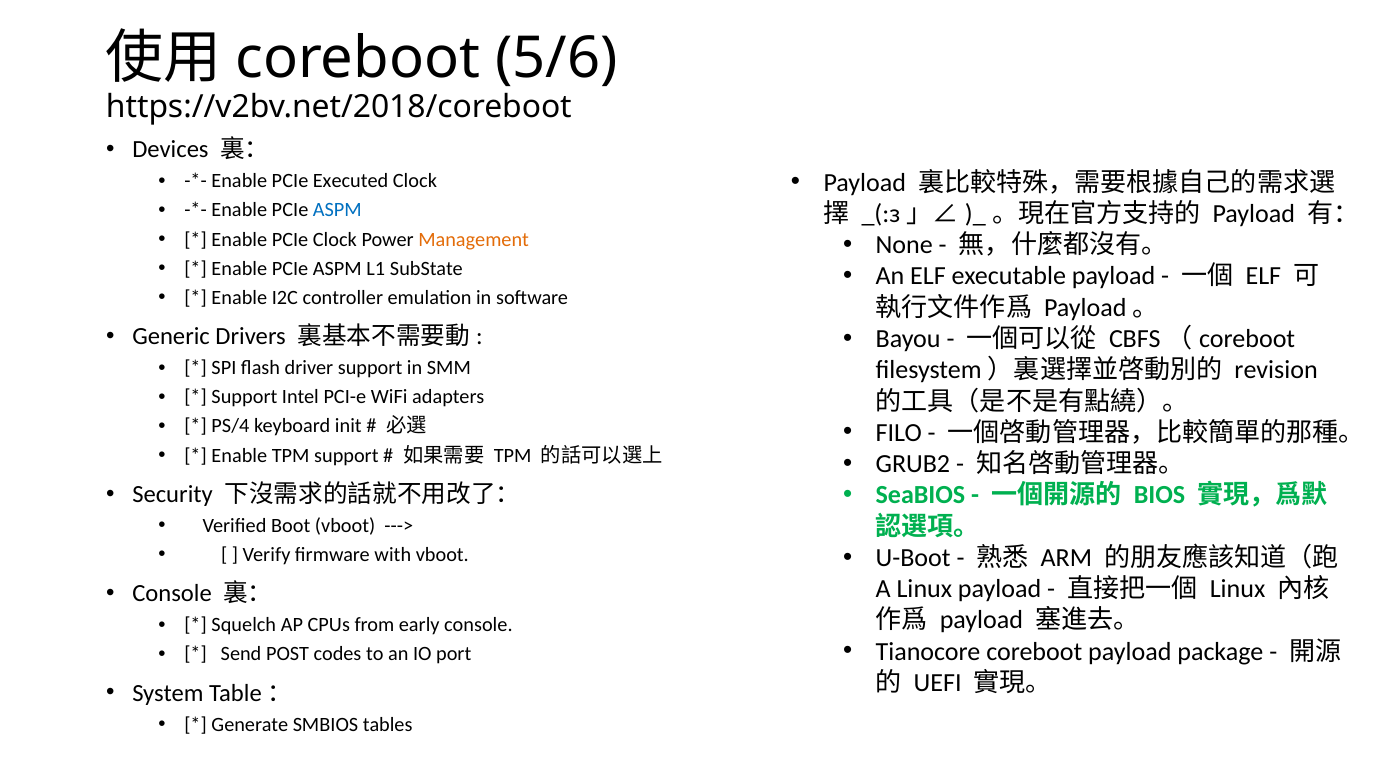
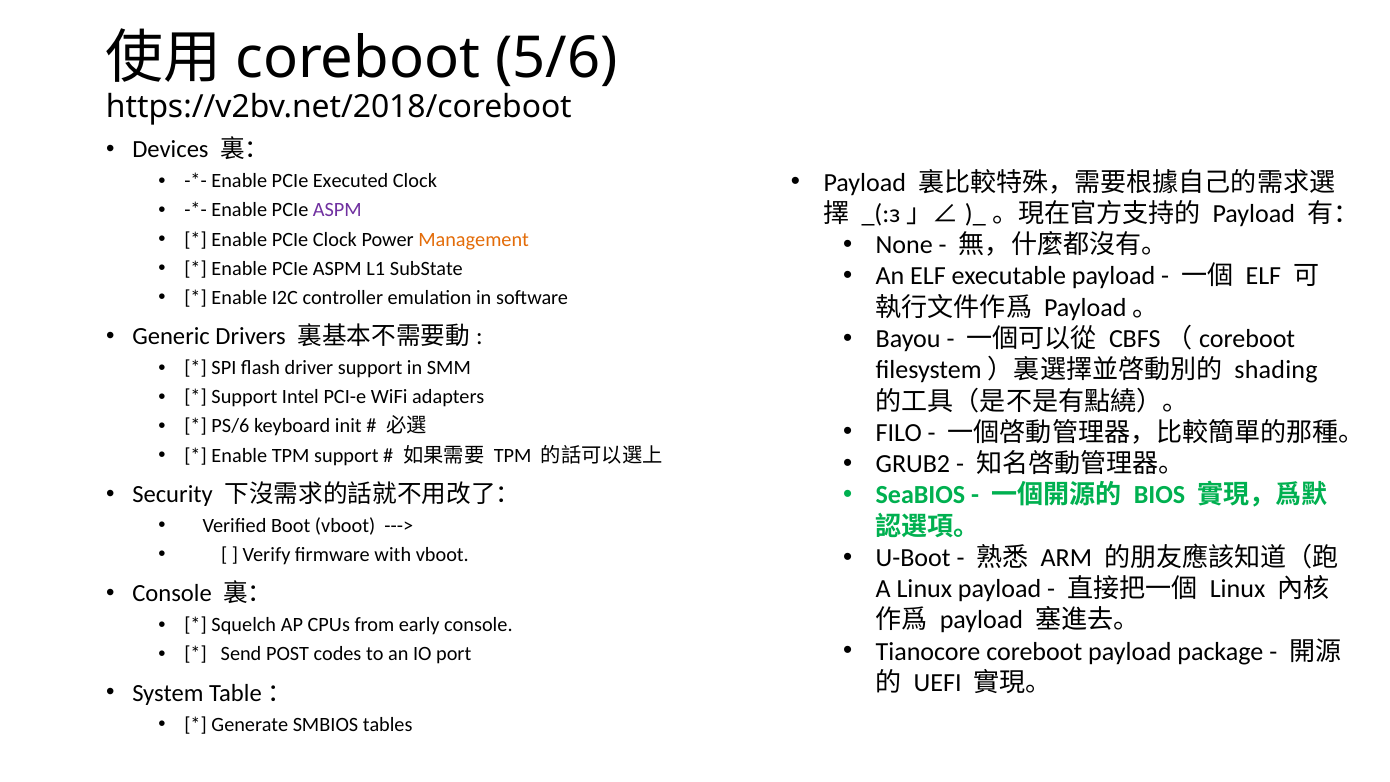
ASPM colour: blue -> purple (337, 210)
revision: revision -> shading (1276, 370)
PS/4: PS/4 -> PS/6 (230, 426)
